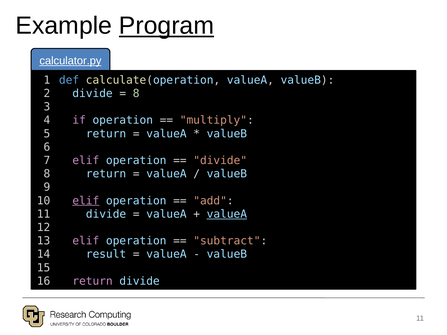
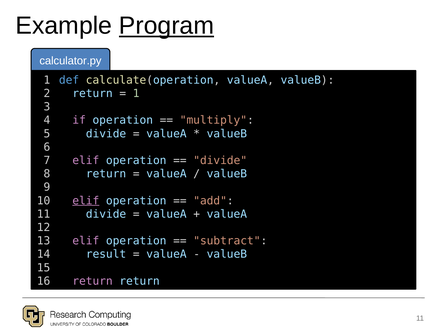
calculator.py underline: present -> none (70, 61)
divide: divide -> return (93, 94)
8: 8 -> 1 (136, 94)
return: return -> divide (106, 134)
valueA underline: present -> none (227, 214)
return divide: divide -> return (140, 281)
